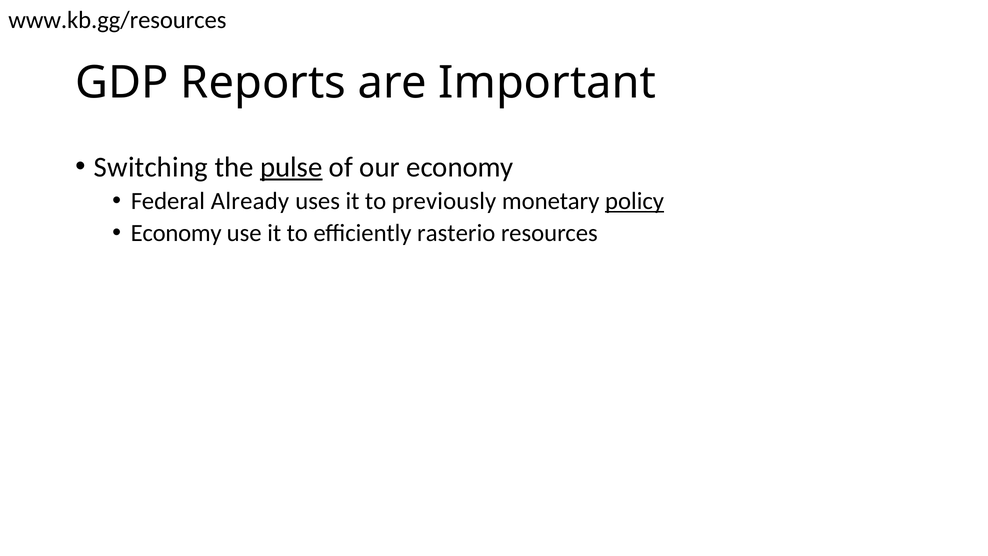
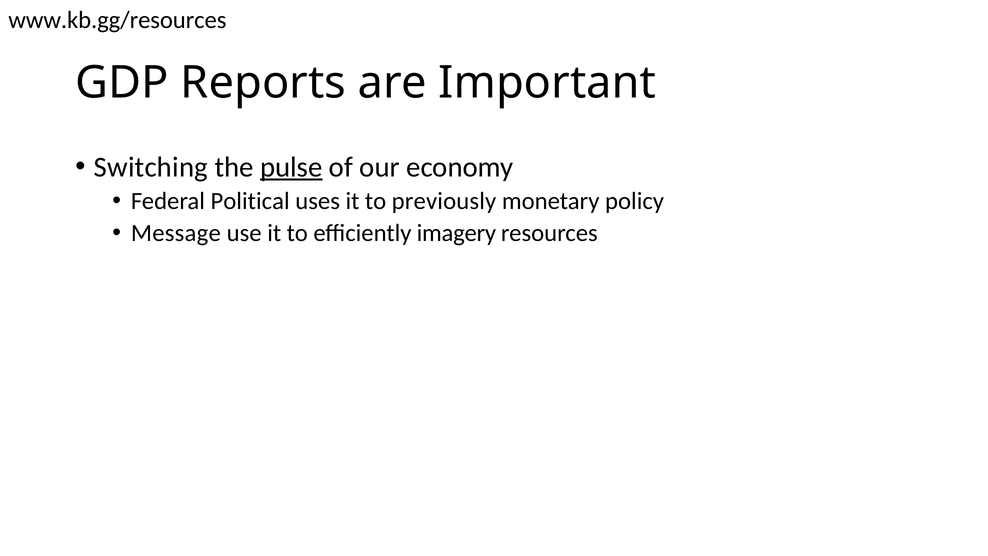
Already: Already -> Political (250, 201)
policy underline: present -> none (635, 201)
Economy: Economy -> Message (176, 233)
rasterio: rasterio -> imagery (456, 233)
